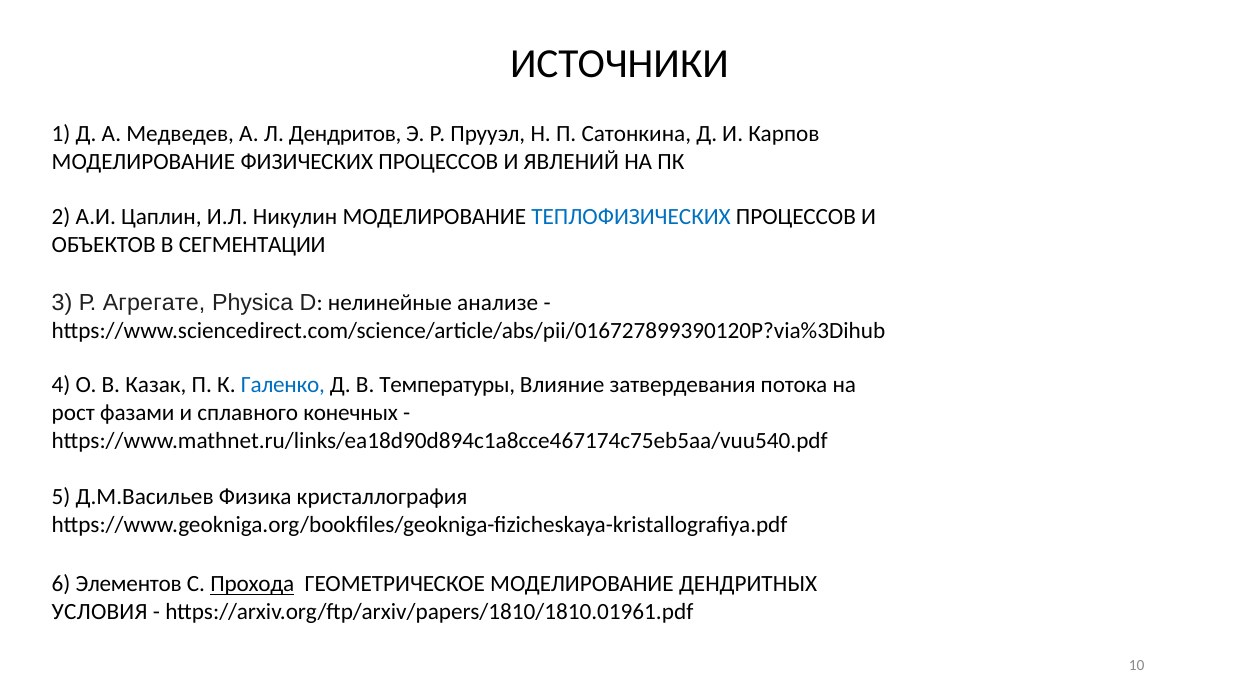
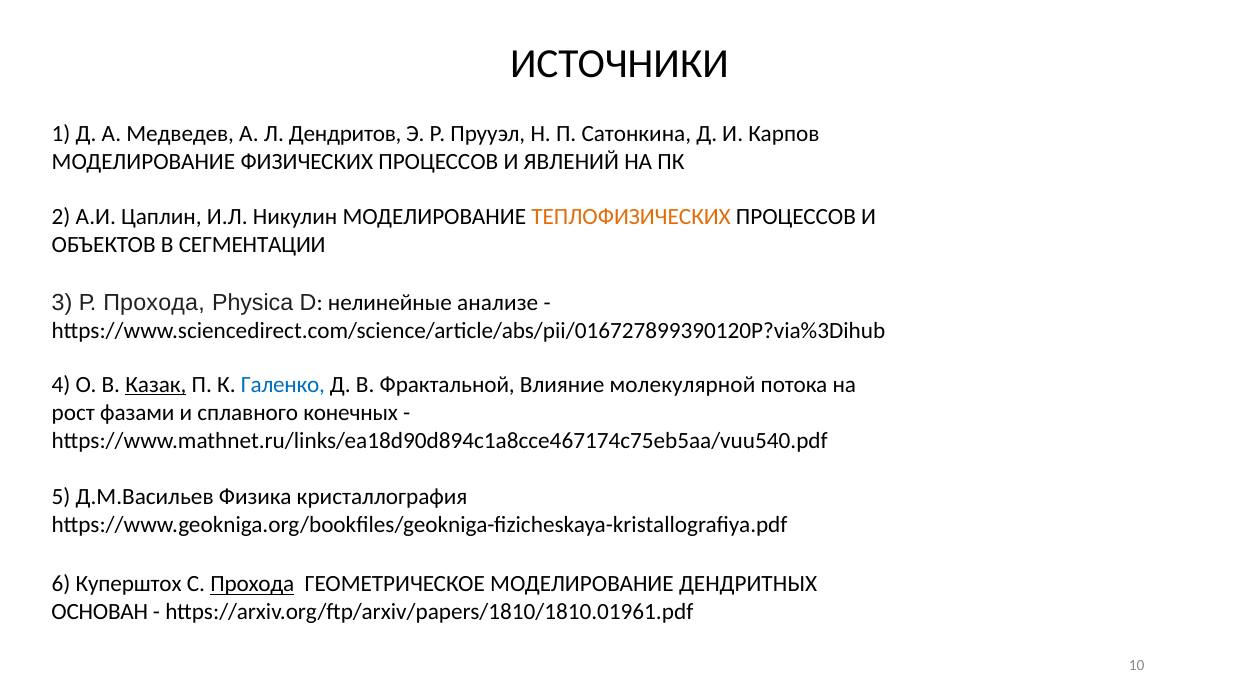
ТЕПЛОФИЗИЧЕСКИХ colour: blue -> orange (631, 217)
Р Агрегате: Агрегате -> Прохода (154, 303)
Казак underline: none -> present (156, 385)
Температуры: Температуры -> Фрактальной (447, 385)
затвердевания: затвердевания -> молекулярной (682, 385)
Элементов: Элементов -> Куперштох (129, 584)
УСЛОВИЯ: УСЛОВИЯ -> ОСНОВАН (100, 612)
